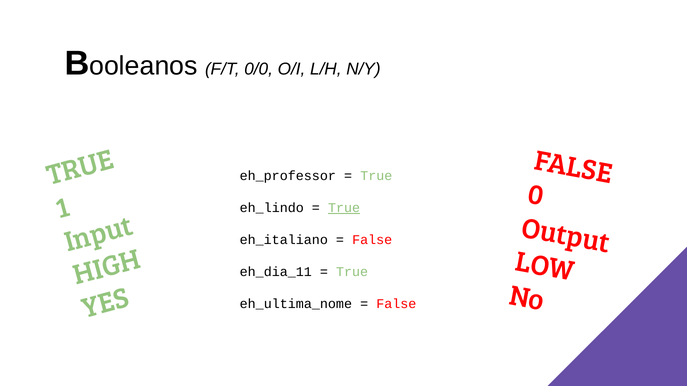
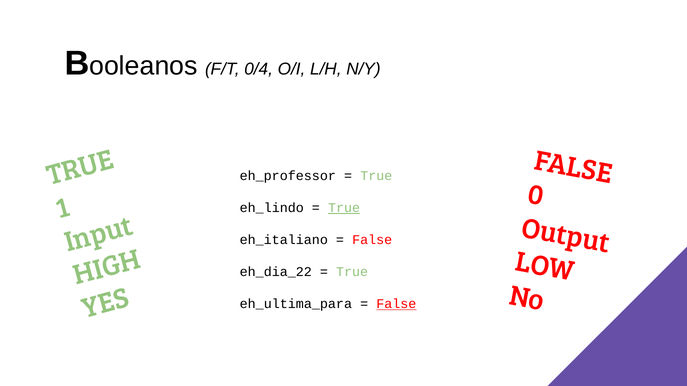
0/0: 0/0 -> 0/4 (259, 69)
eh_dia_11: eh_dia_11 -> eh_dia_22 (276, 272)
eh_ultima_nome: eh_ultima_nome -> eh_ultima_para (296, 304)
False underline: none -> present (396, 304)
